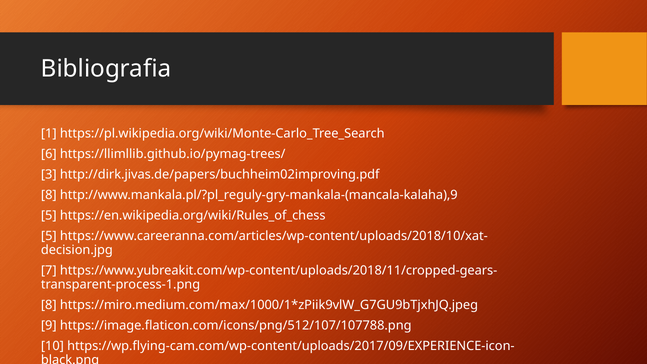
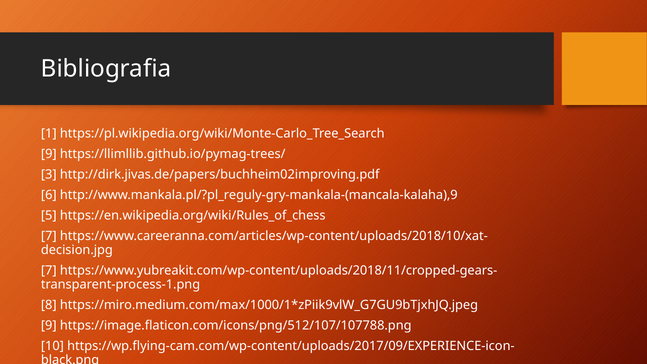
6: 6 -> 9 (49, 154)
8: 8 -> 6 (49, 195)
5: 5 -> 7 (49, 236)
